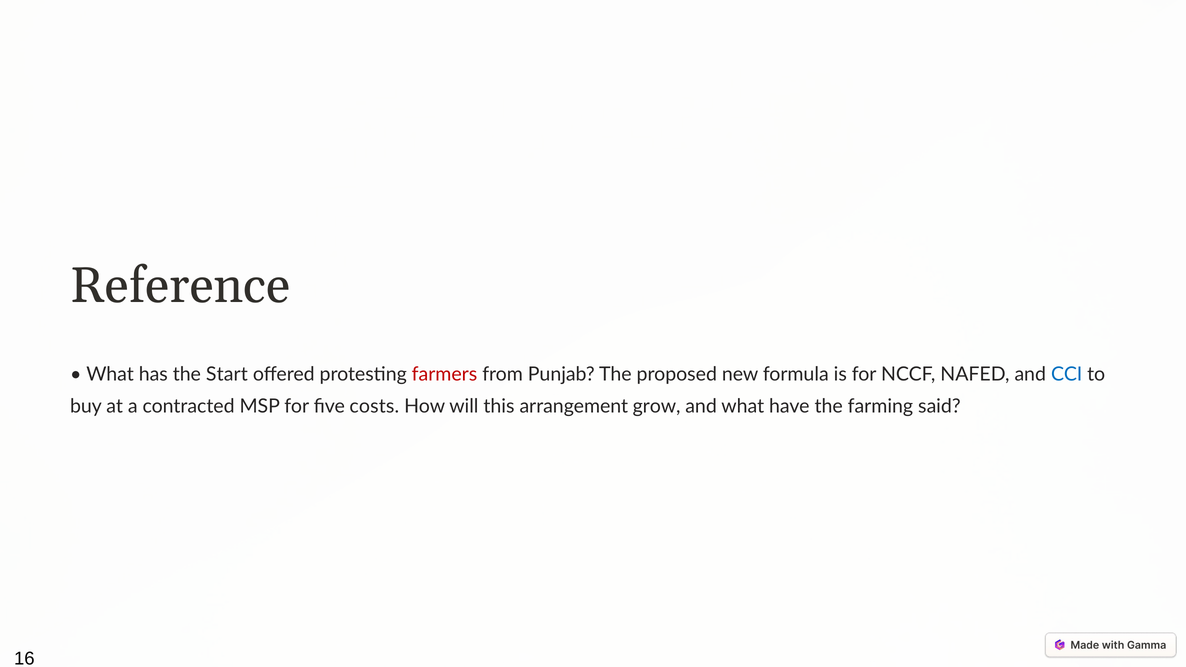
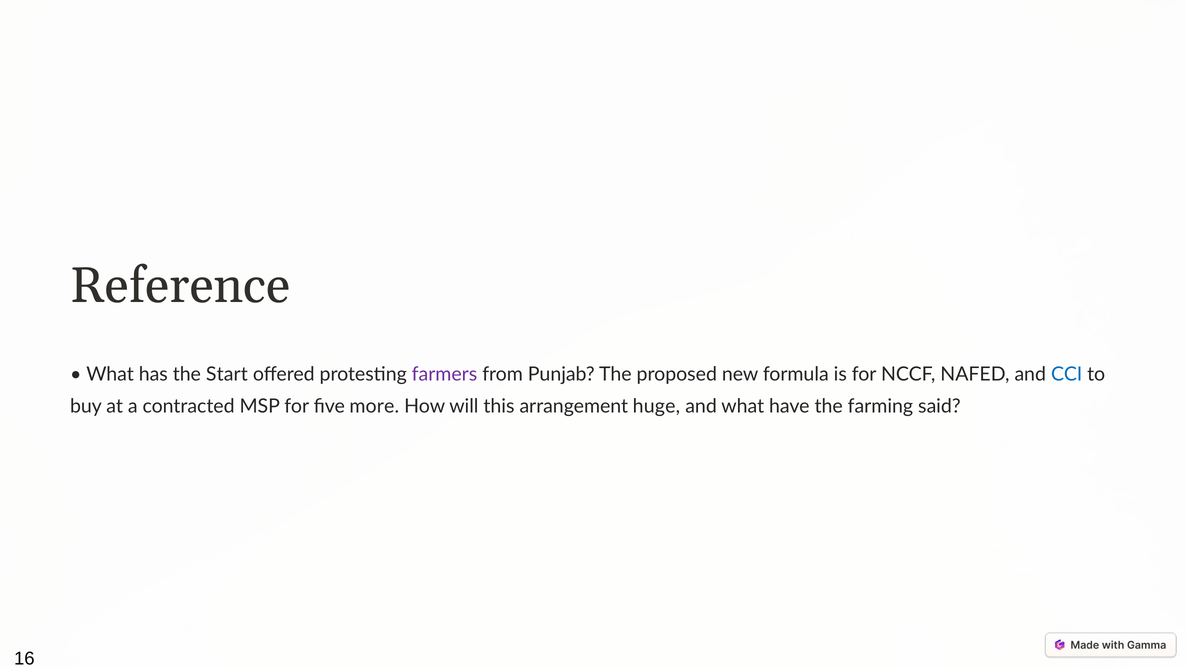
farmers colour: red -> purple (445, 374)
costs: costs -> more (374, 406)
grow: grow -> huge (656, 406)
